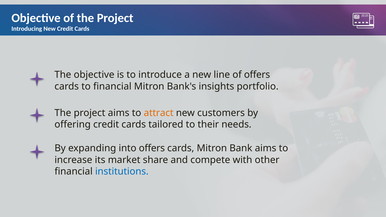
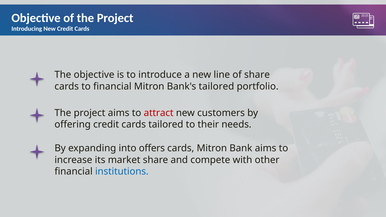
of offers: offers -> share (257, 75)
Bank's insights: insights -> tailored (216, 86)
attract colour: orange -> red (159, 113)
